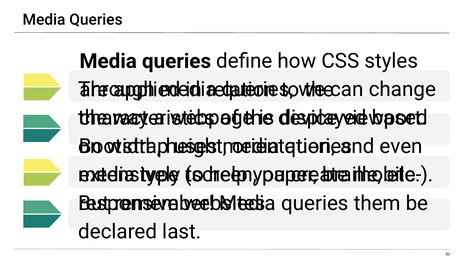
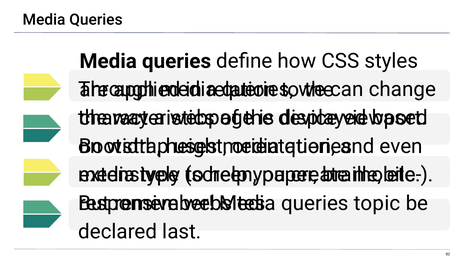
them: them -> topic (377, 203)
